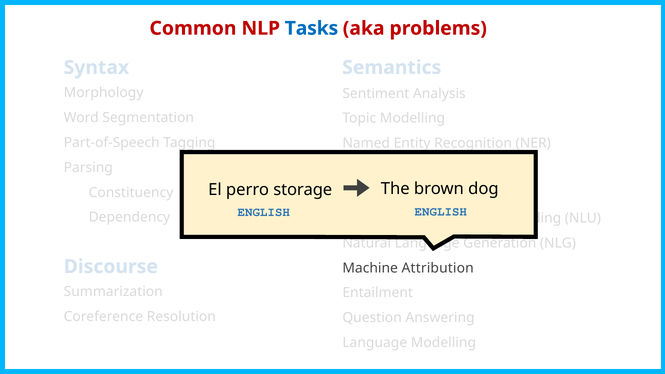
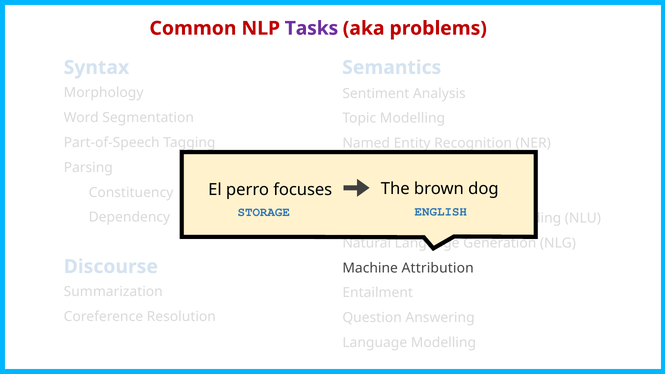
Tasks colour: blue -> purple (312, 28)
storage: storage -> focuses (303, 190)
ENGLISH: ENGLISH -> STORAGE (264, 212)
